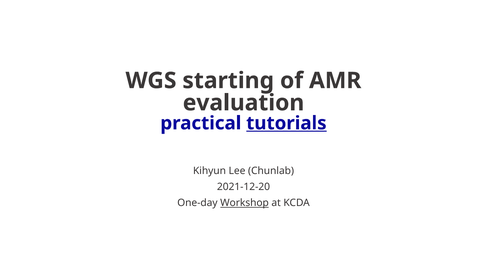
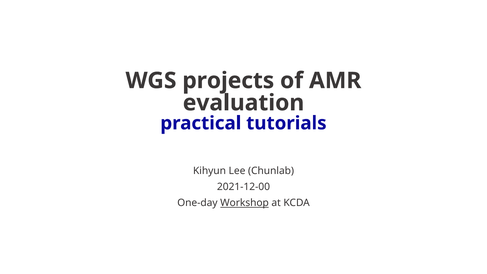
starting: starting -> projects (228, 81)
tutorials underline: present -> none (286, 123)
2021-12-20: 2021-12-20 -> 2021-12-00 (244, 187)
